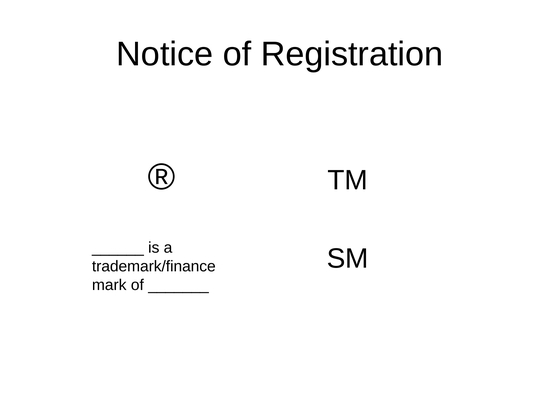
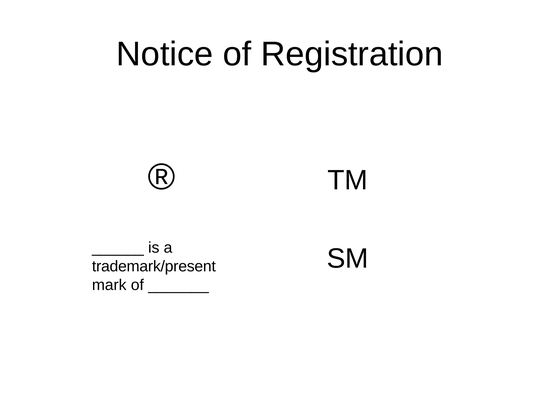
trademark/finance: trademark/finance -> trademark/present (154, 266)
